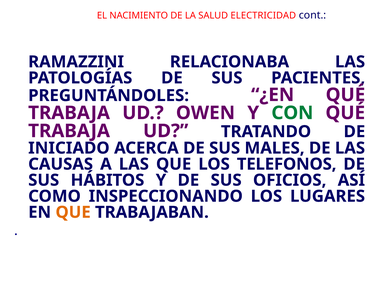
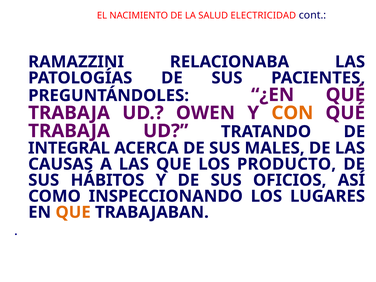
CON colour: green -> orange (292, 113)
INICIADO: INICIADO -> INTEGRAL (69, 148)
TELEFONOS: TELEFONOS -> PRODUCTO (286, 164)
